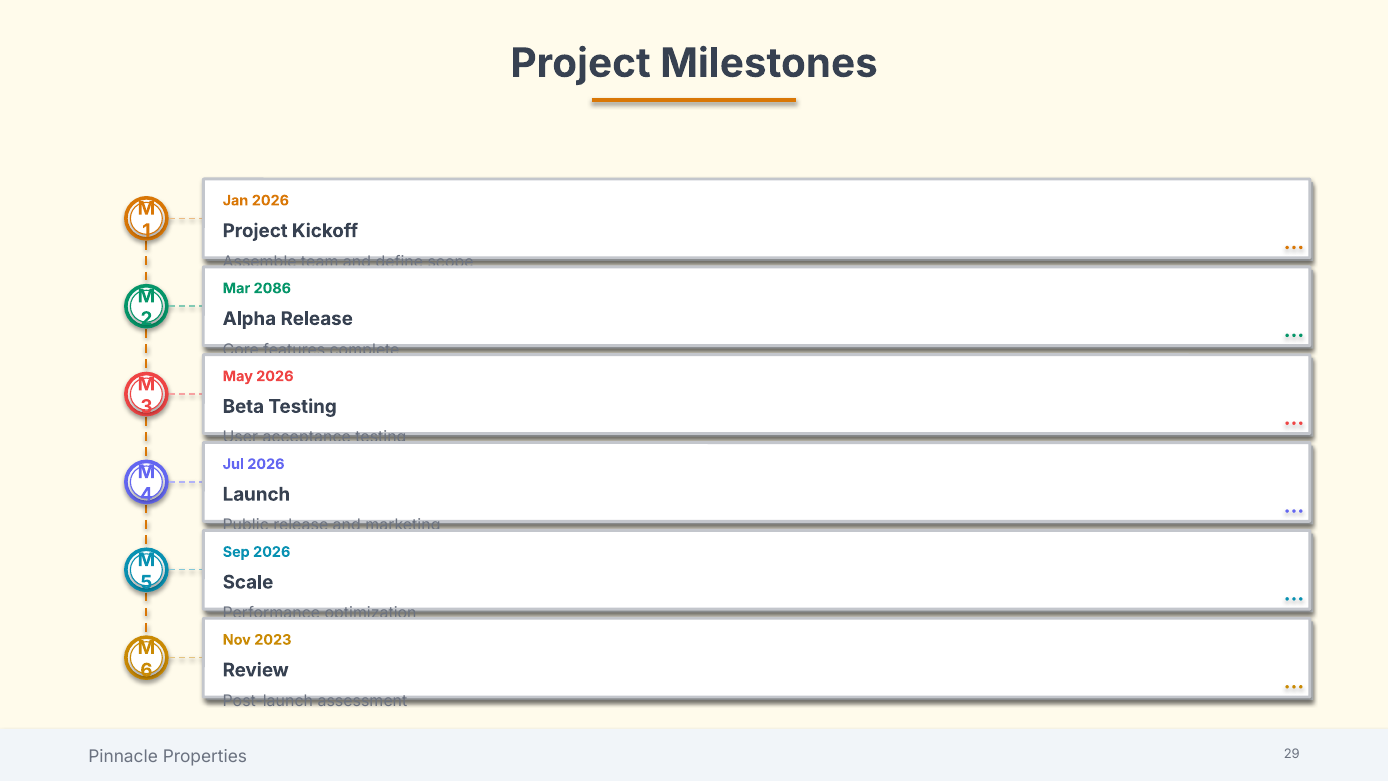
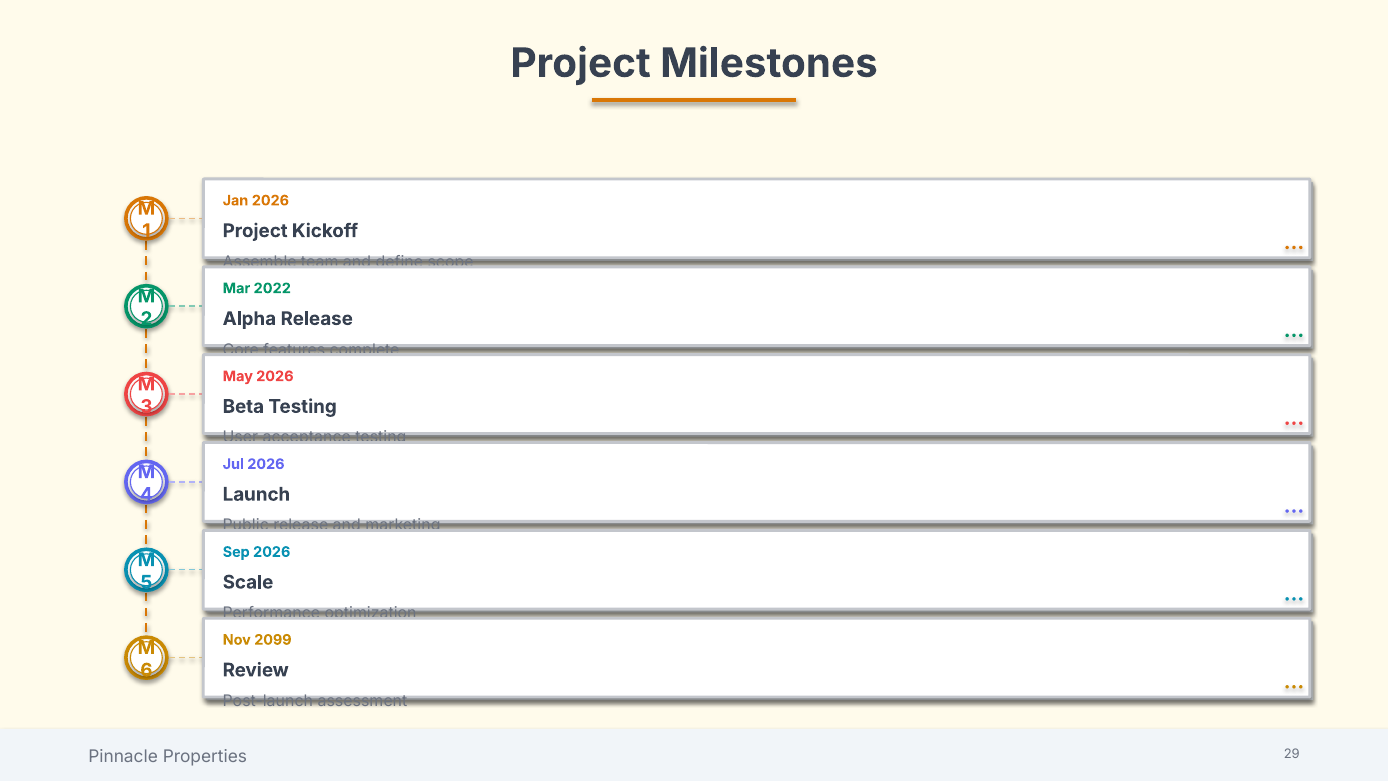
2086: 2086 -> 2022 (272, 288)
2023: 2023 -> 2099 (273, 640)
